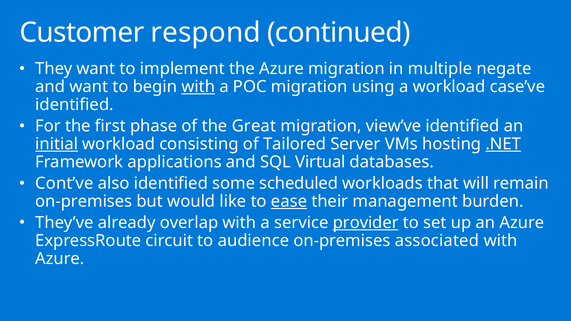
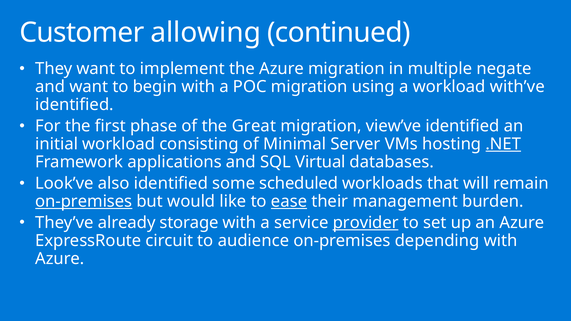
respond: respond -> allowing (206, 33)
with underline: present -> none (198, 87)
case’ve: case’ve -> with’ve (517, 87)
initial underline: present -> none (57, 144)
Tailored: Tailored -> Minimal (295, 144)
Cont’ve: Cont’ve -> Look’ve (64, 183)
on-premises underline: none -> present (84, 201)
overlap: overlap -> storage (189, 223)
associated: associated -> depending (437, 241)
